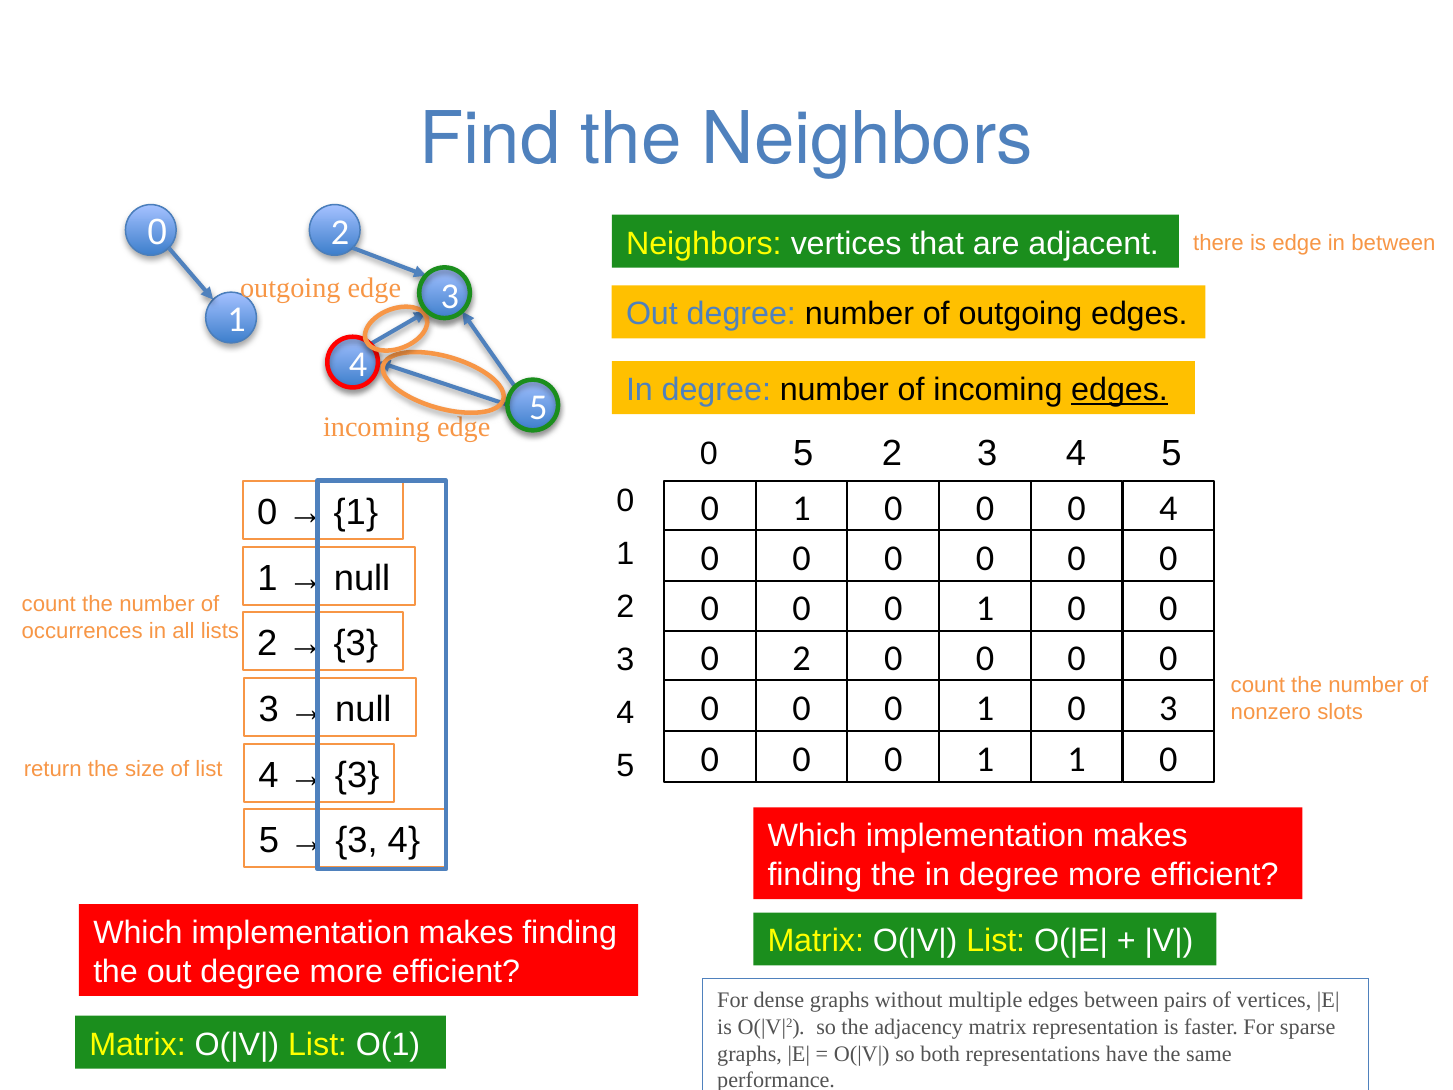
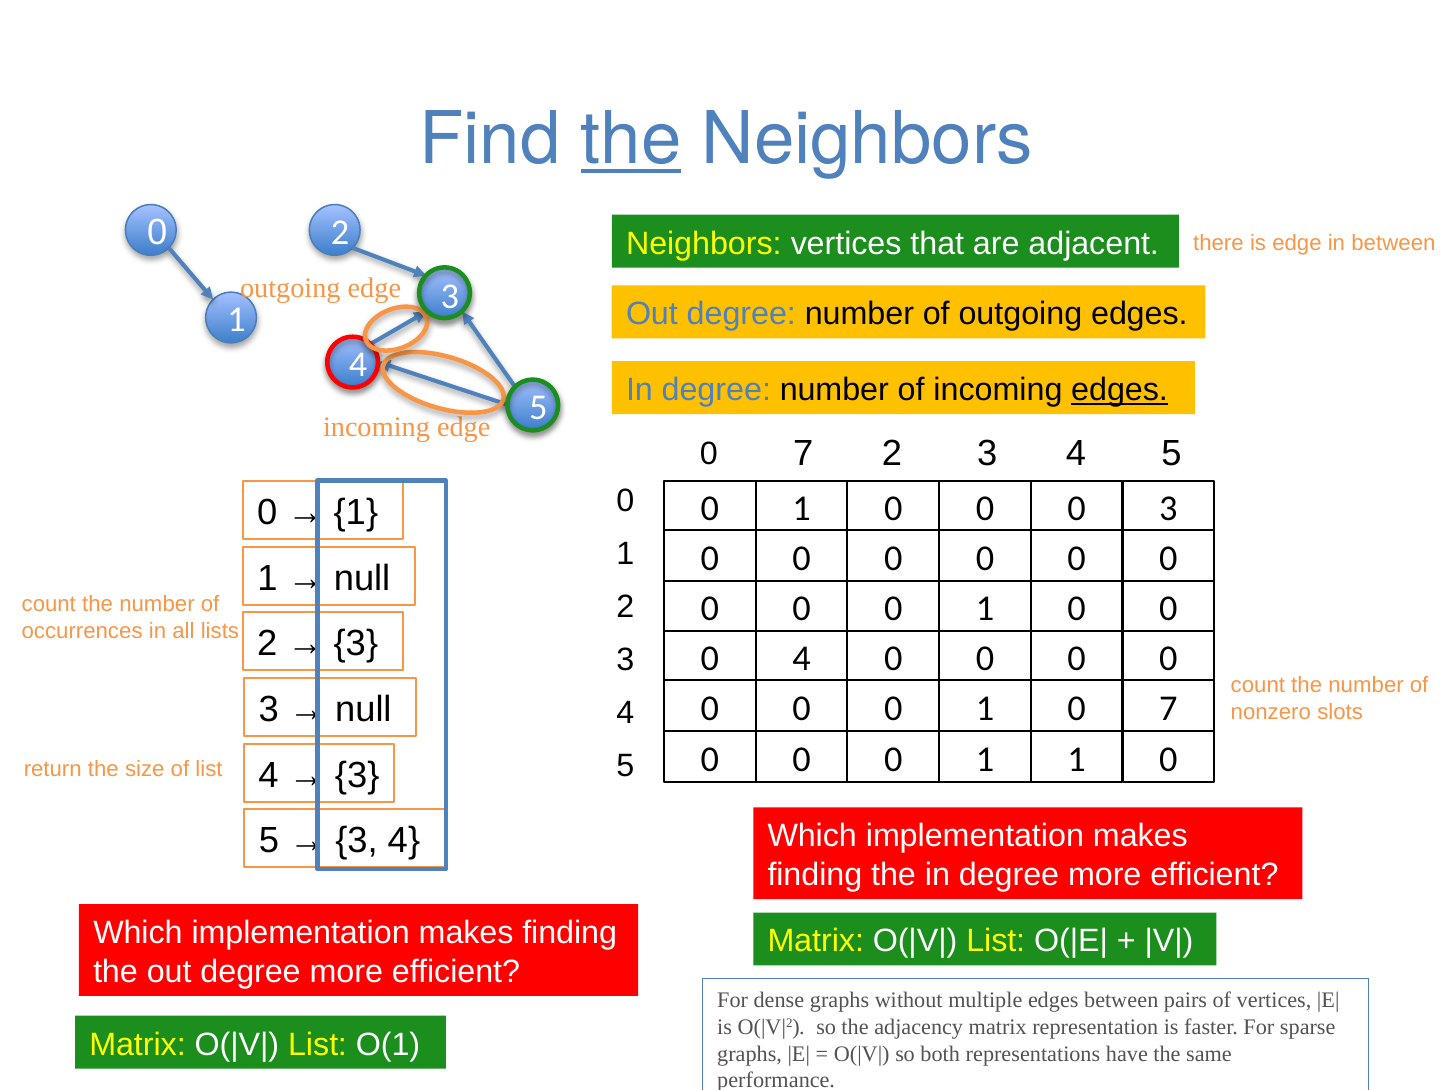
the underline: none -> present (631, 140)
5: 5 -> 7 (803, 453)
0 4: 4 -> 3 (1168, 508)
0 2: 2 -> 4 (802, 658)
1 0 3: 3 -> 7 (1168, 708)
